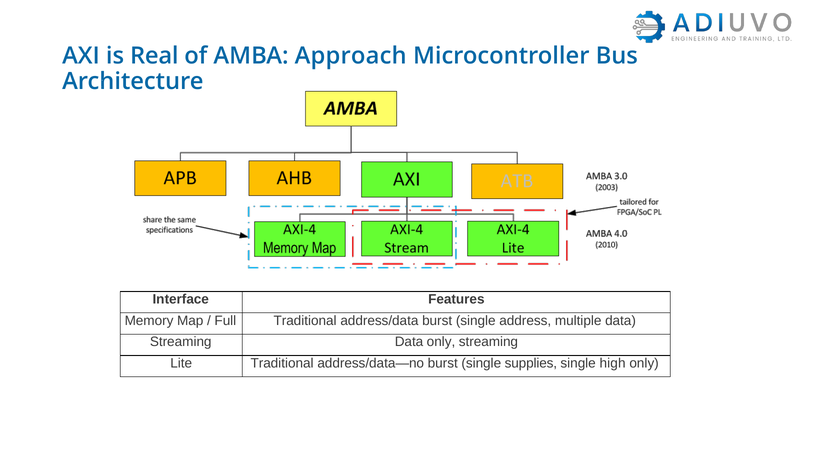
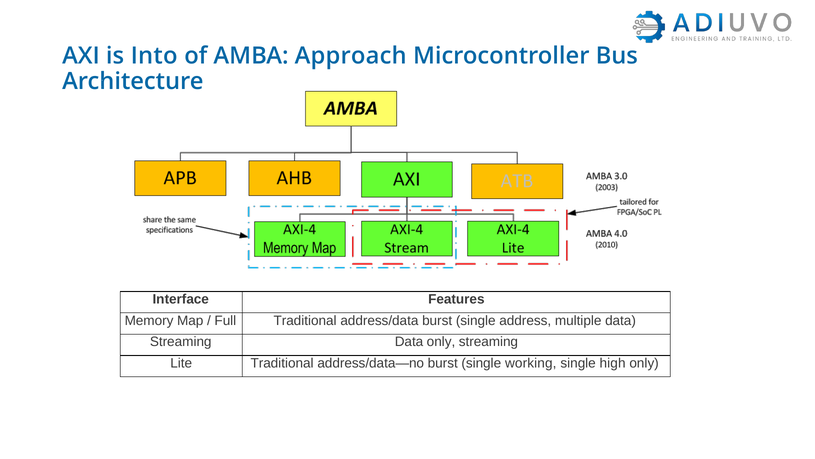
Real: Real -> Into (154, 56)
supplies: supplies -> working (531, 363)
